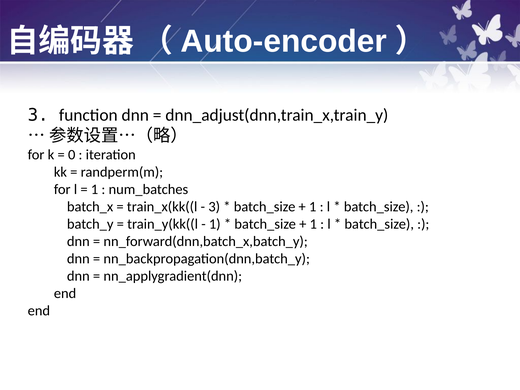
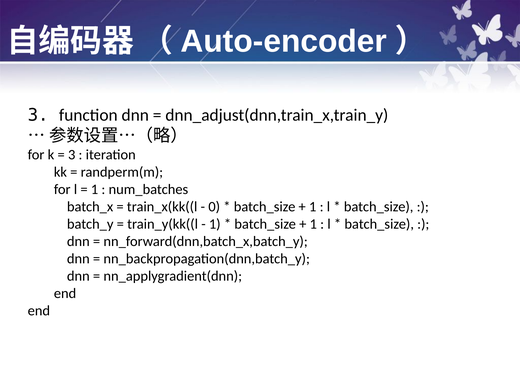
0: 0 -> 3 (72, 155)
3: 3 -> 0 (214, 207)
